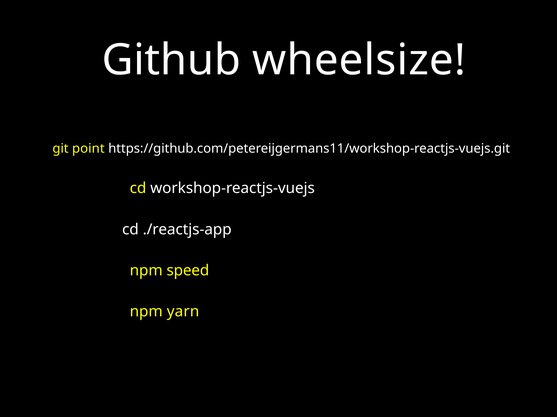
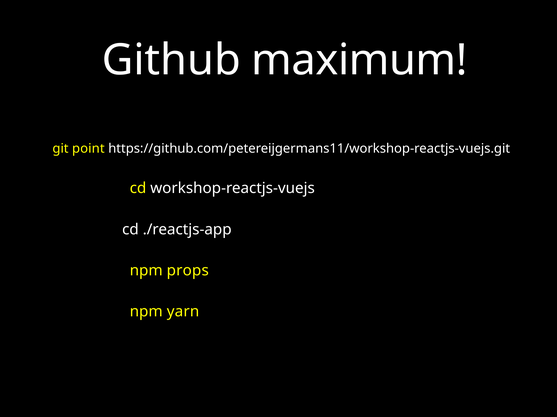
wheelsize: wheelsize -> maximum (359, 60)
speed: speed -> props (188, 271)
